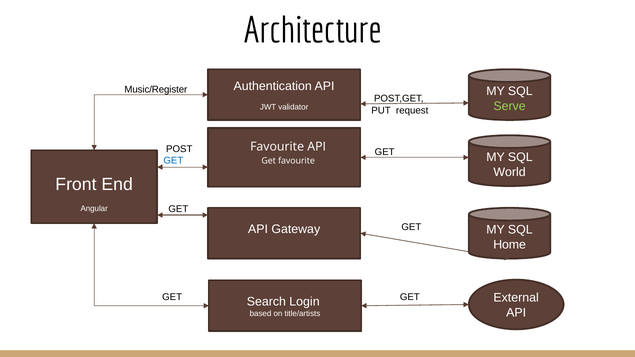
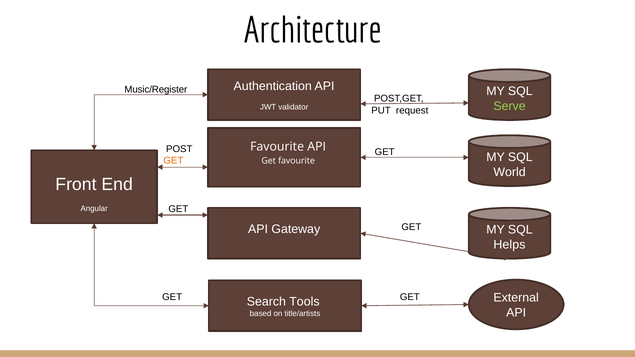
GET colour: blue -> orange (173, 161)
Home: Home -> Helps (509, 245)
Login: Login -> Tools (304, 302)
